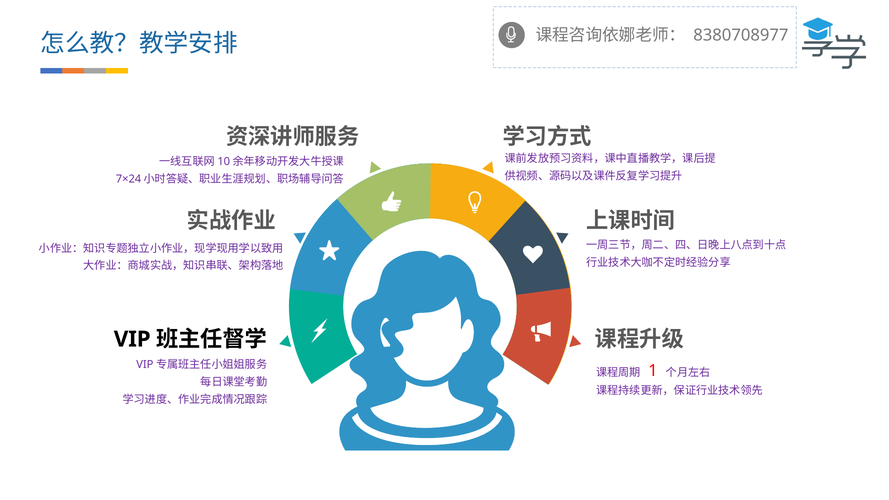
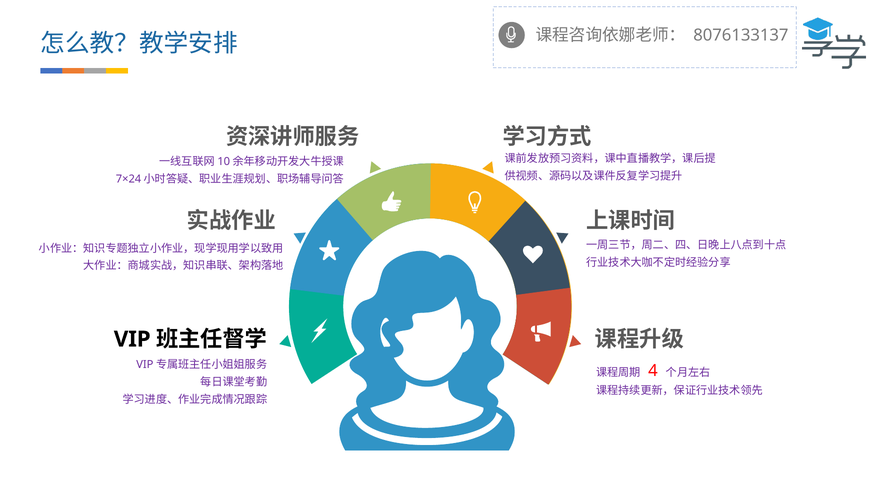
8380708977: 8380708977 -> 8076133137 (741, 35)
1: 1 -> 4 (653, 371)
